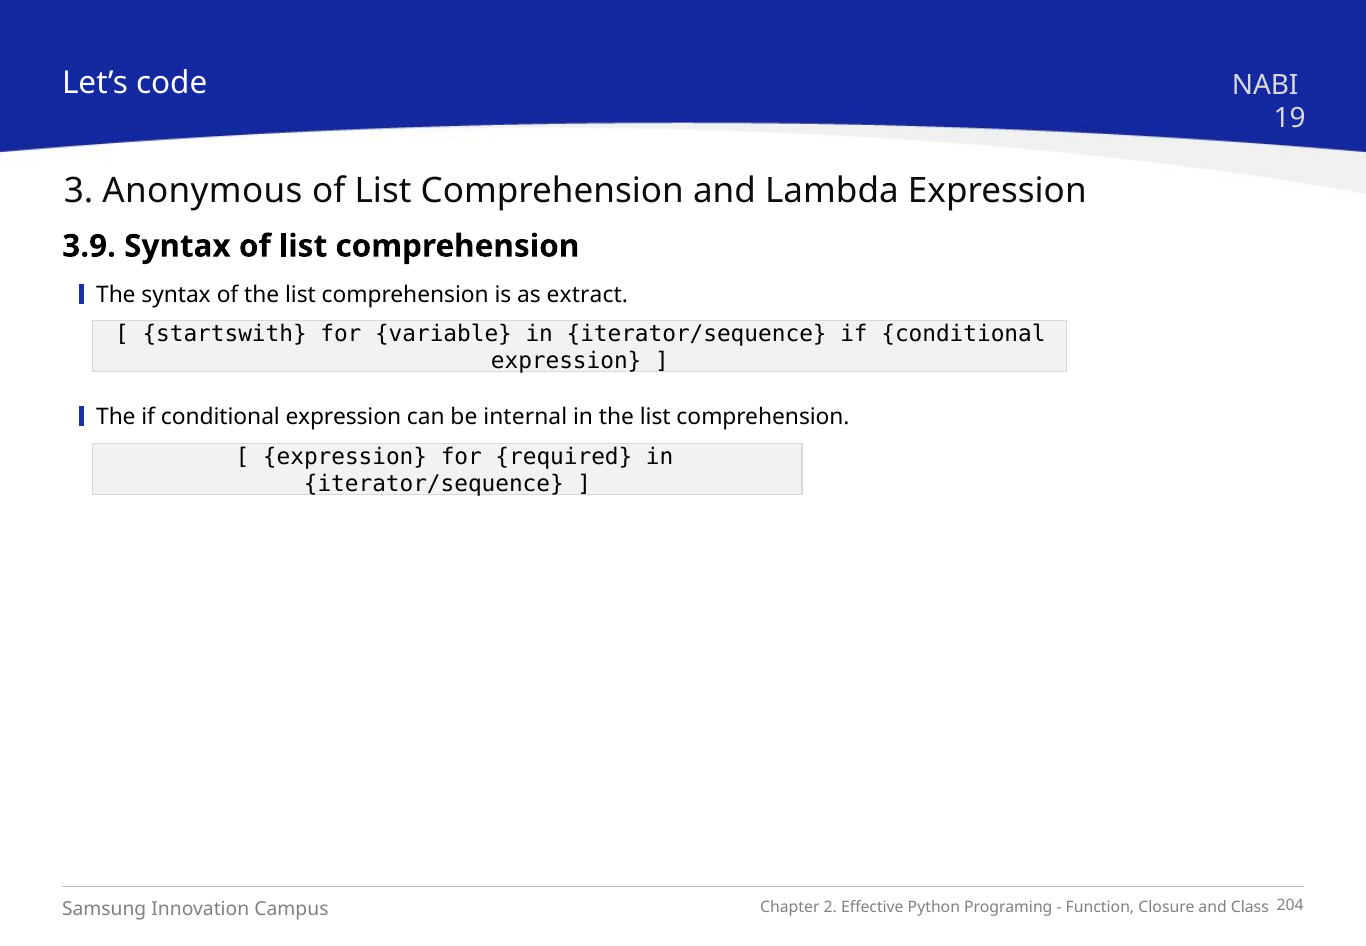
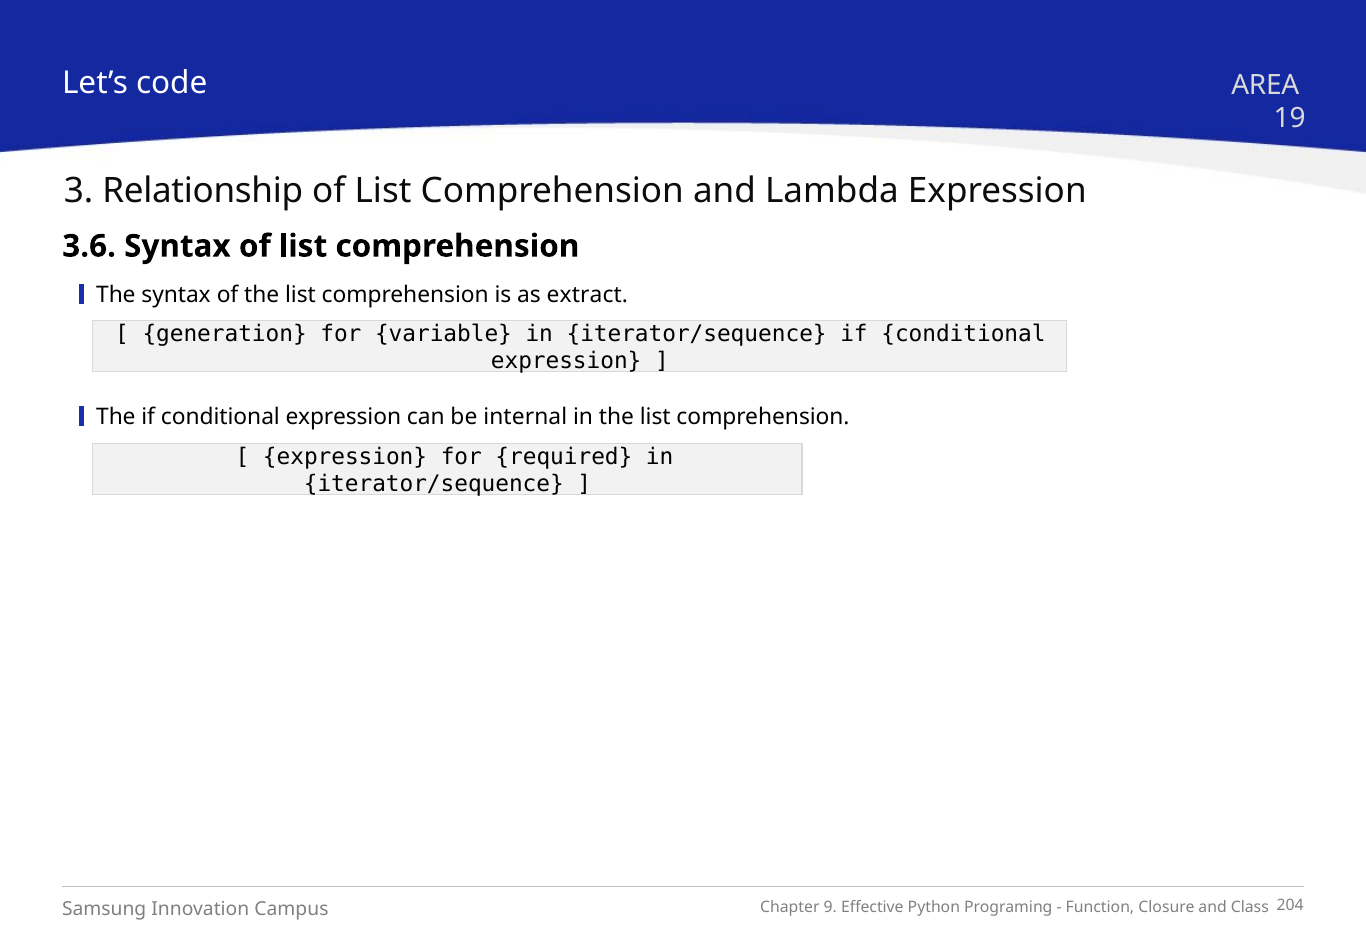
NABI: NABI -> AREA (1265, 85)
Anonymous: Anonymous -> Relationship (203, 191)
3.9: 3.9 -> 3.6 (89, 246)
startswith: startswith -> generation (225, 334)
2: 2 -> 9 (830, 907)
